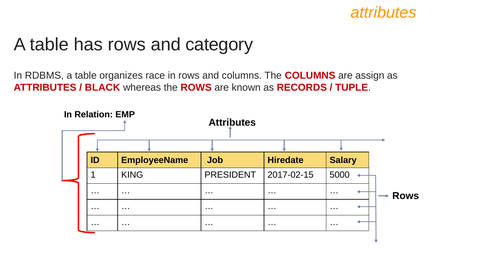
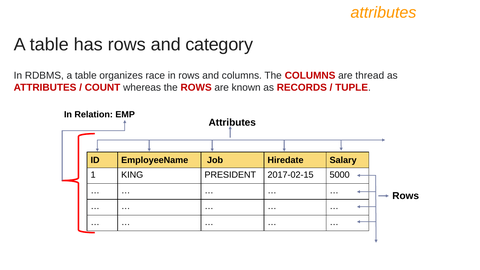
assign: assign -> thread (370, 75)
BLACK: BLACK -> COUNT (103, 87)
